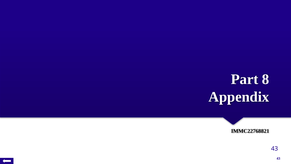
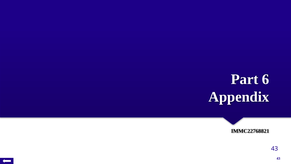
8: 8 -> 6 (266, 79)
